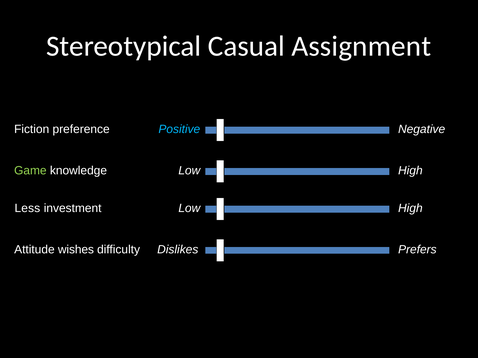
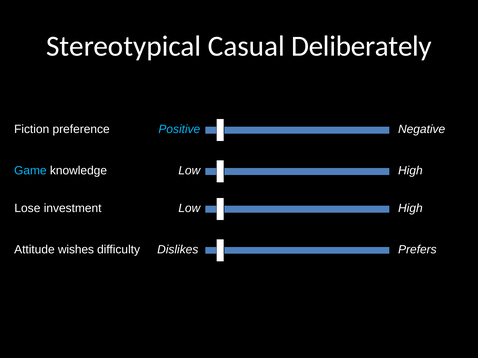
Assignment: Assignment -> Deliberately (361, 46)
Game colour: light green -> light blue (30, 171)
Less: Less -> Lose (27, 208)
